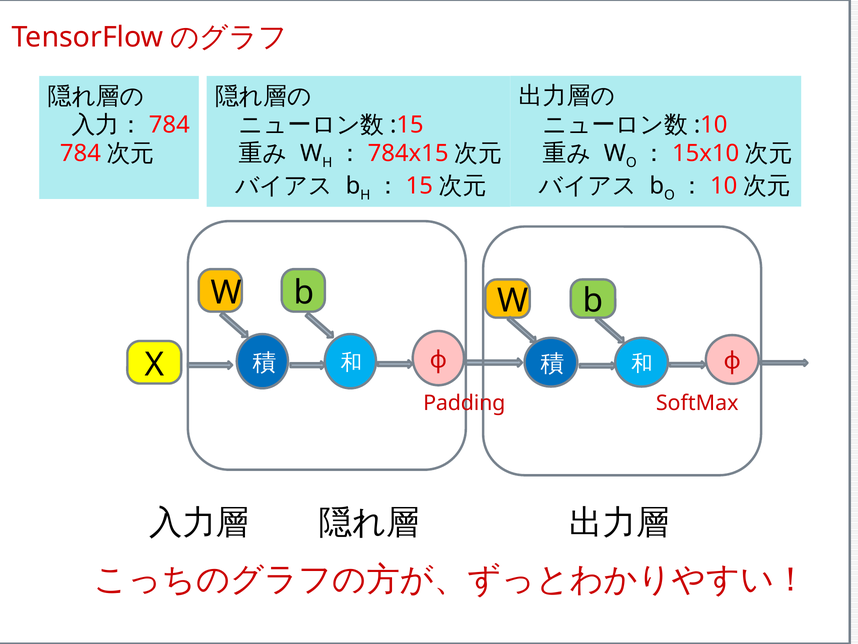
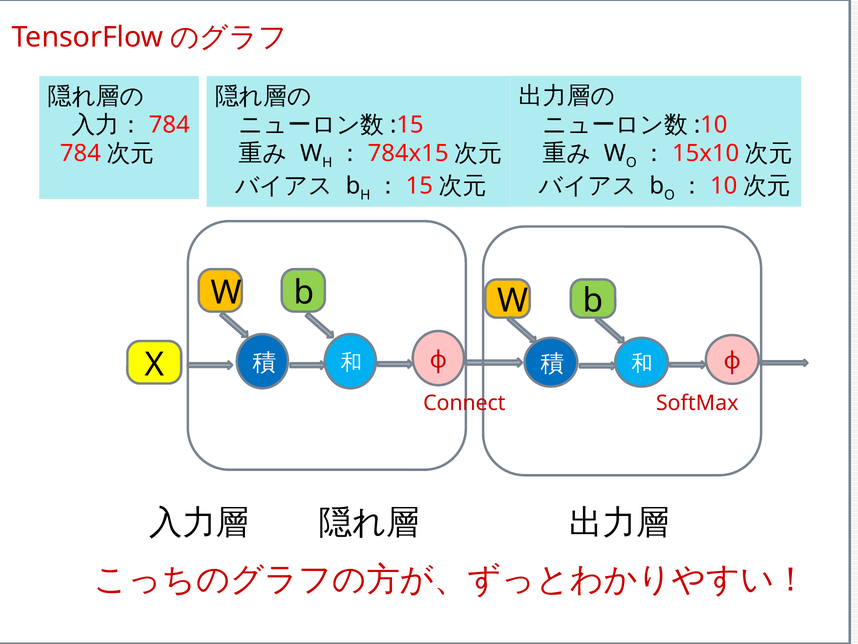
Padding: Padding -> Connect (464, 403)
